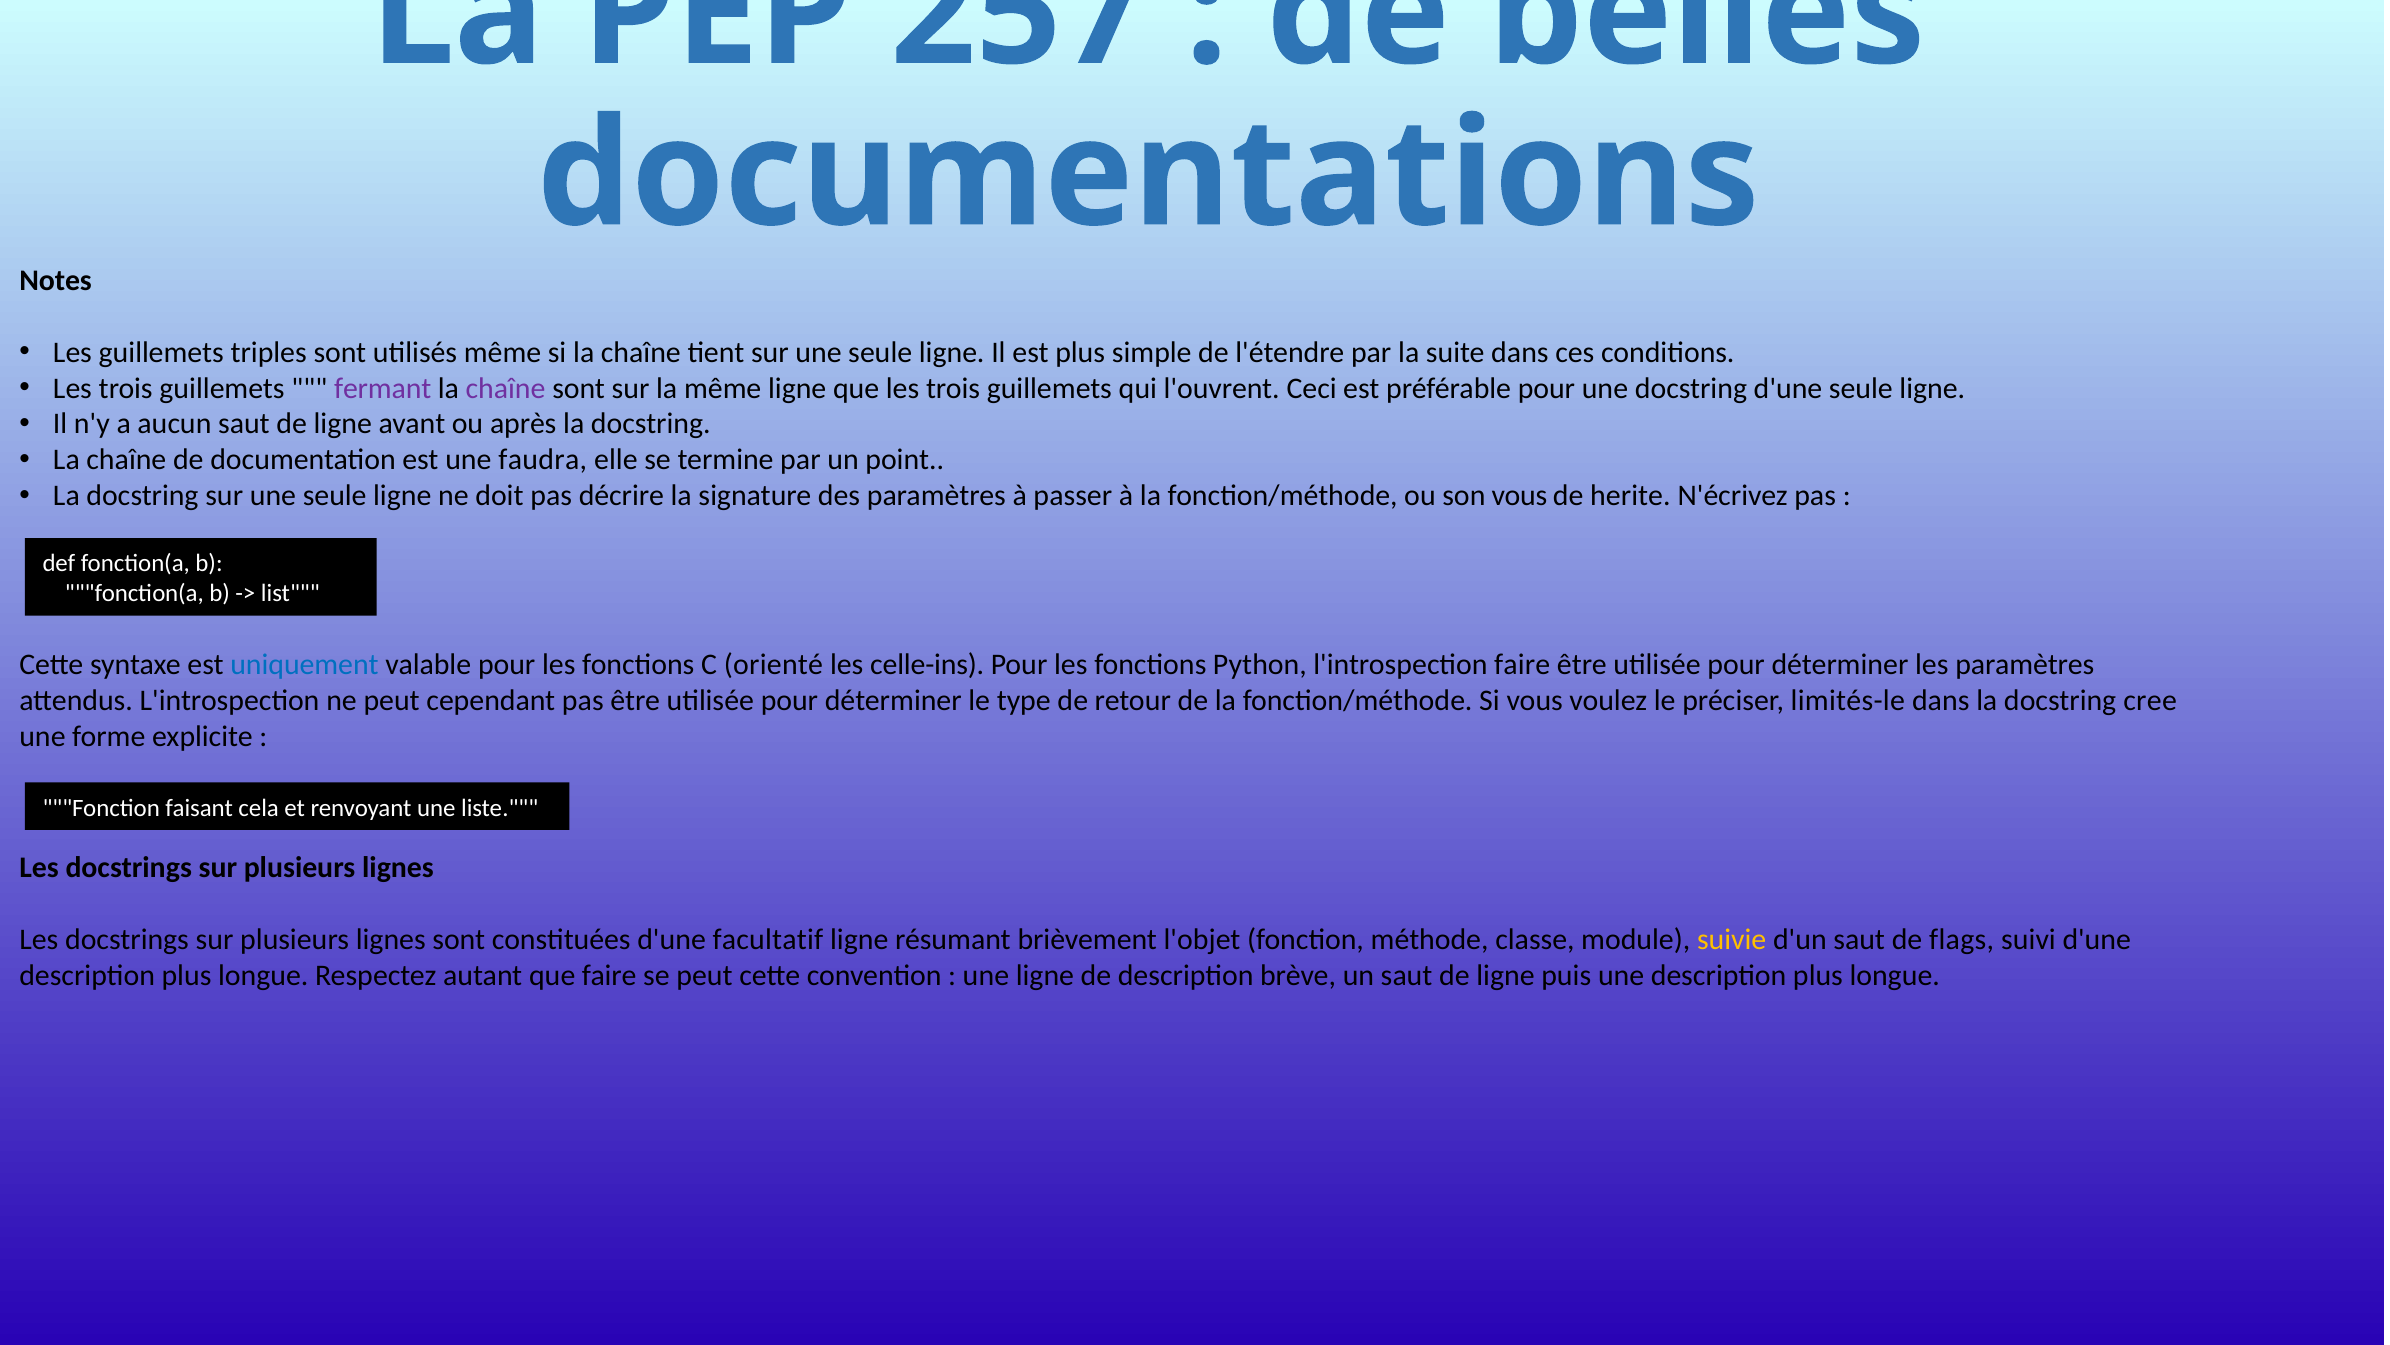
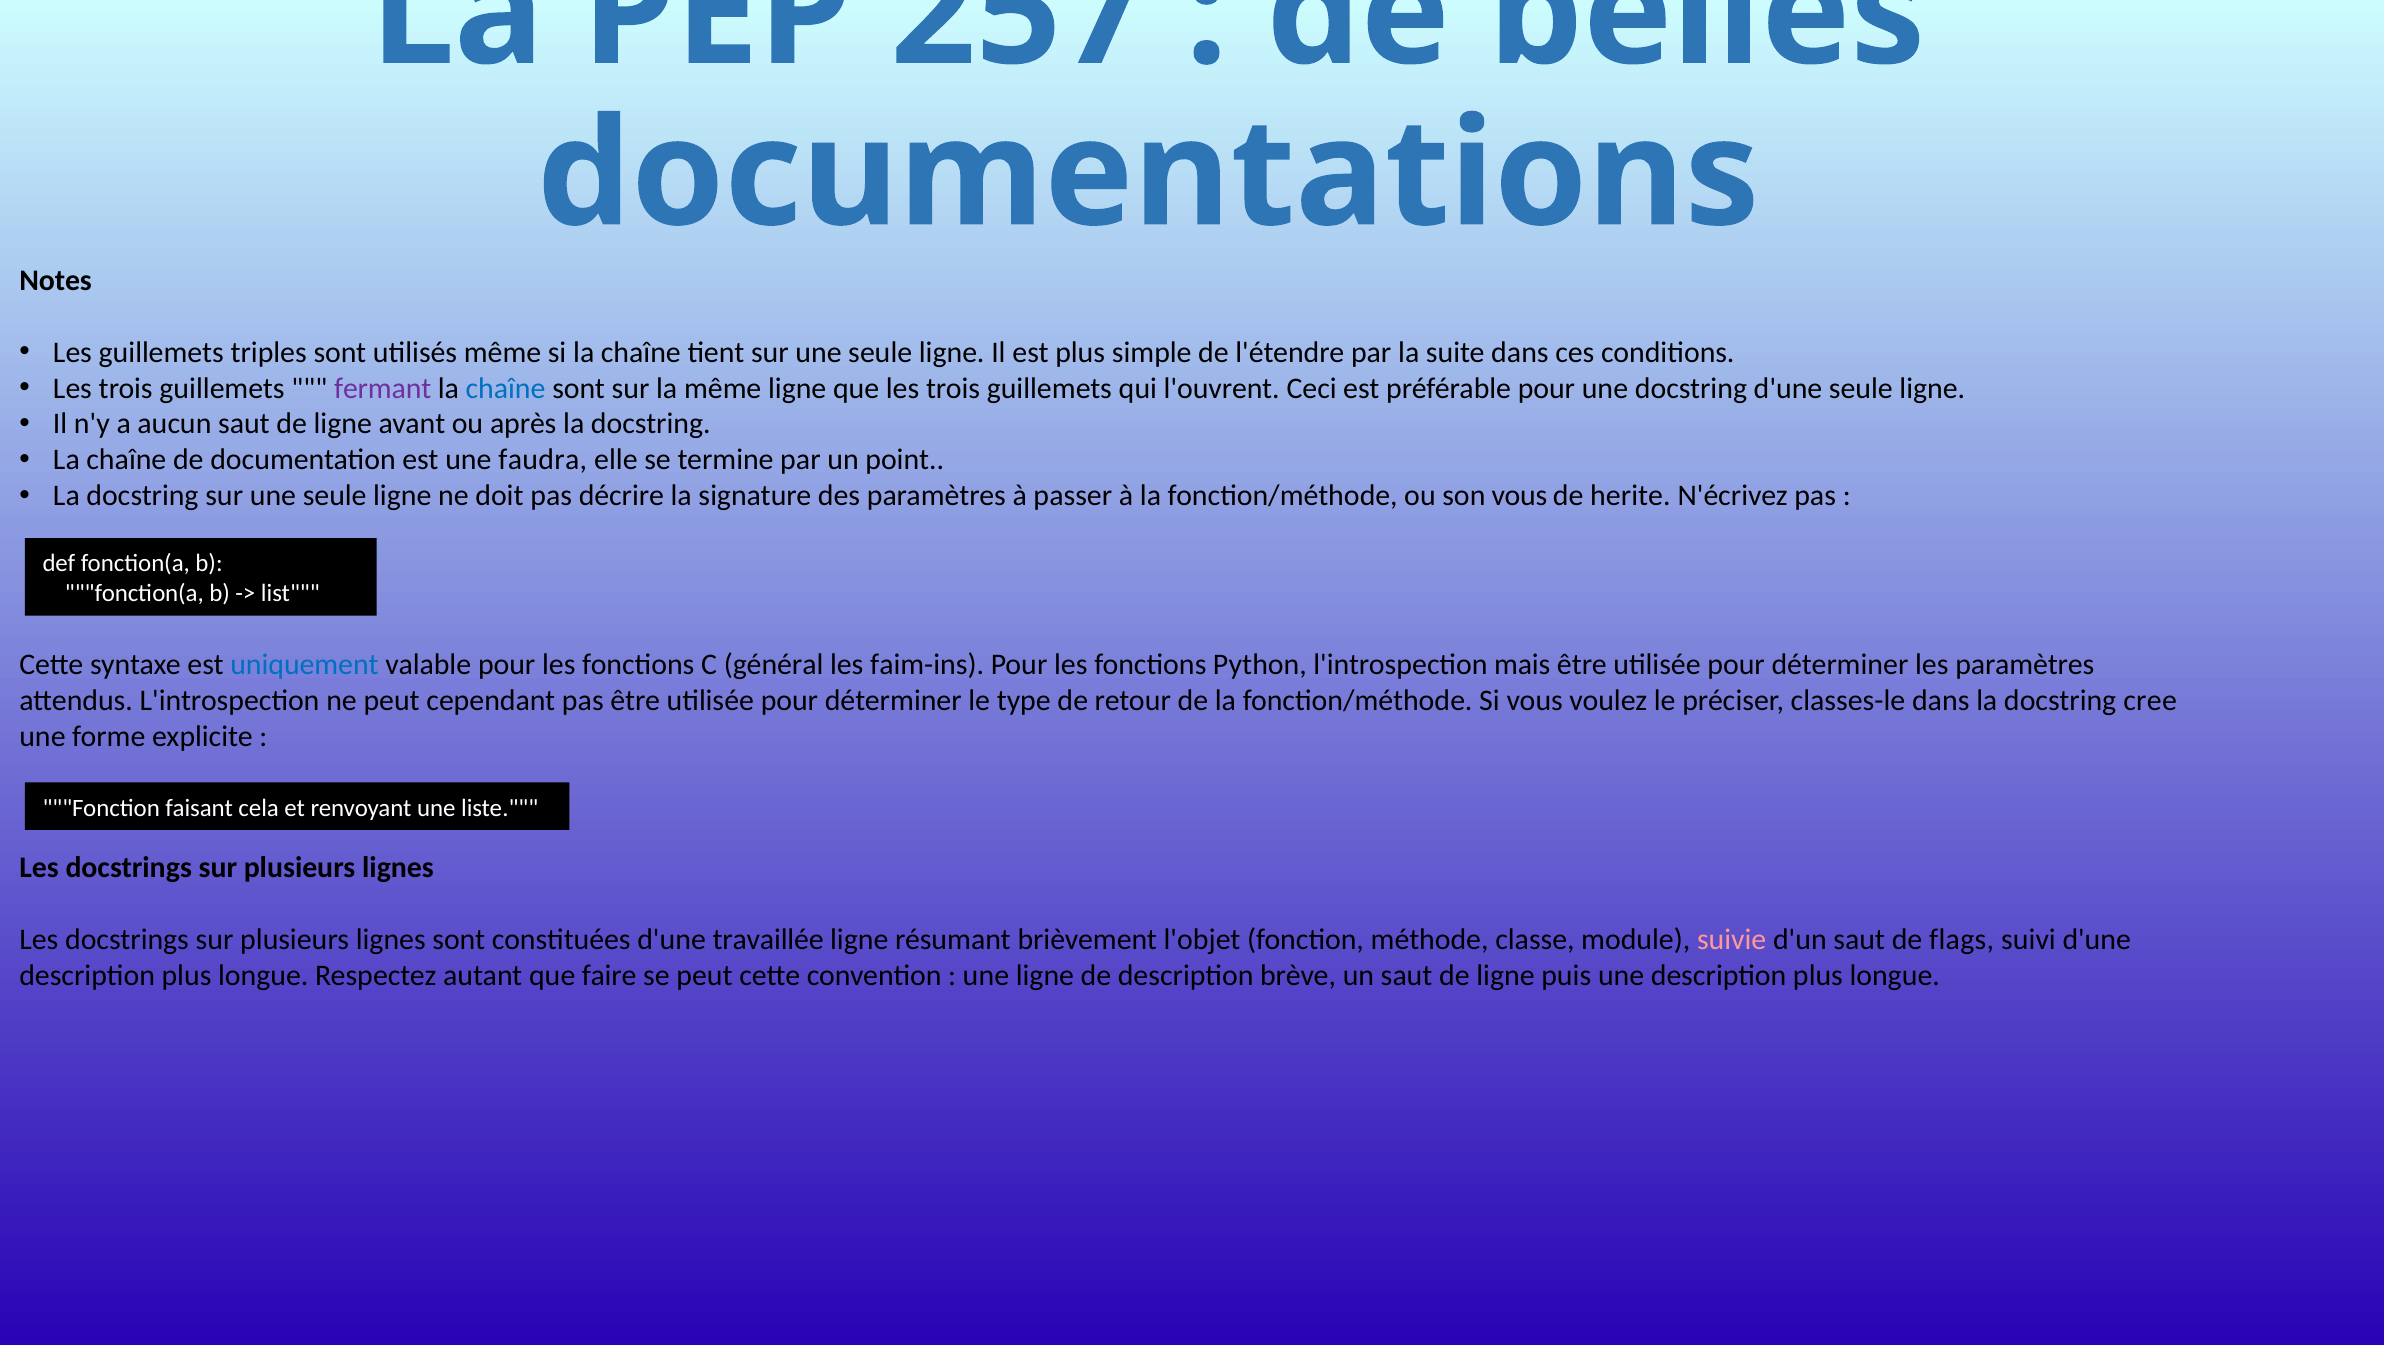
chaîne colour: purple -> blue (506, 388)
orienté: orienté -> général (774, 665)
celle-ins: celle-ins -> faim-ins (927, 665)
l'introspection faire: faire -> mais (1522, 665)
limités-le: limités-le -> classes-le (1848, 701)
facultatif: facultatif -> travaillée (768, 939)
suivie colour: yellow -> pink (1732, 939)
